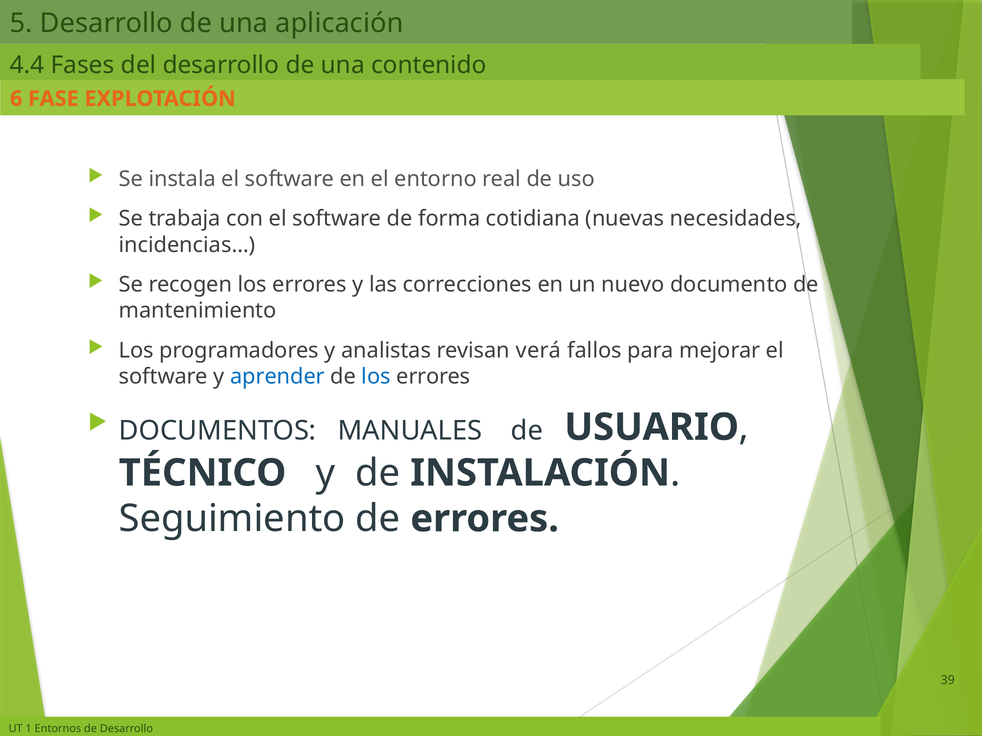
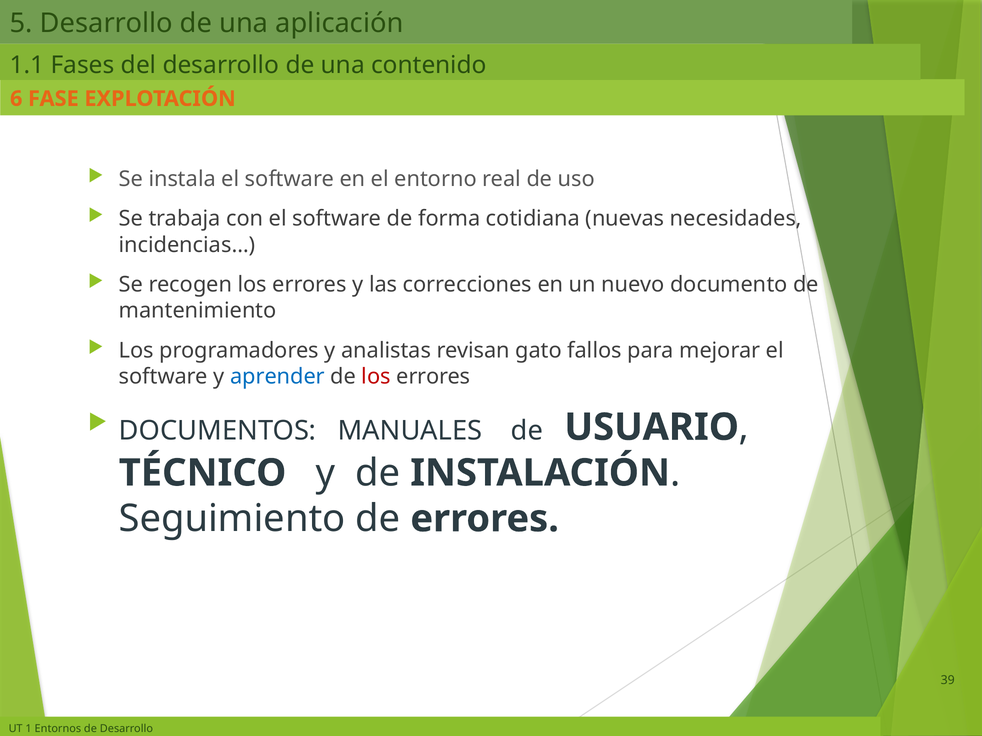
4.4: 4.4 -> 1.1 (27, 65)
verá: verá -> gato (539, 351)
los colour: blue -> red (376, 377)
